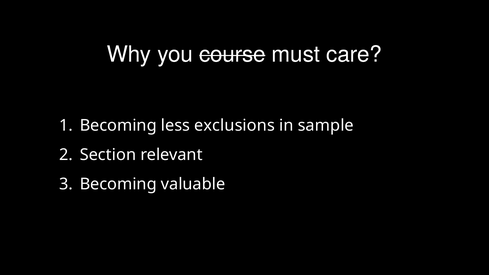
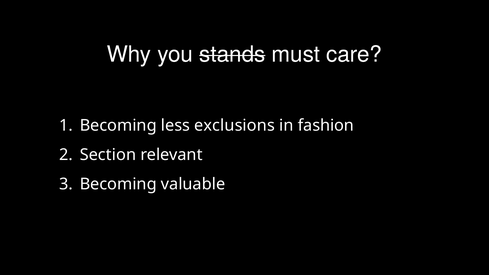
course: course -> stands (232, 55)
sample: sample -> fashion (326, 125)
